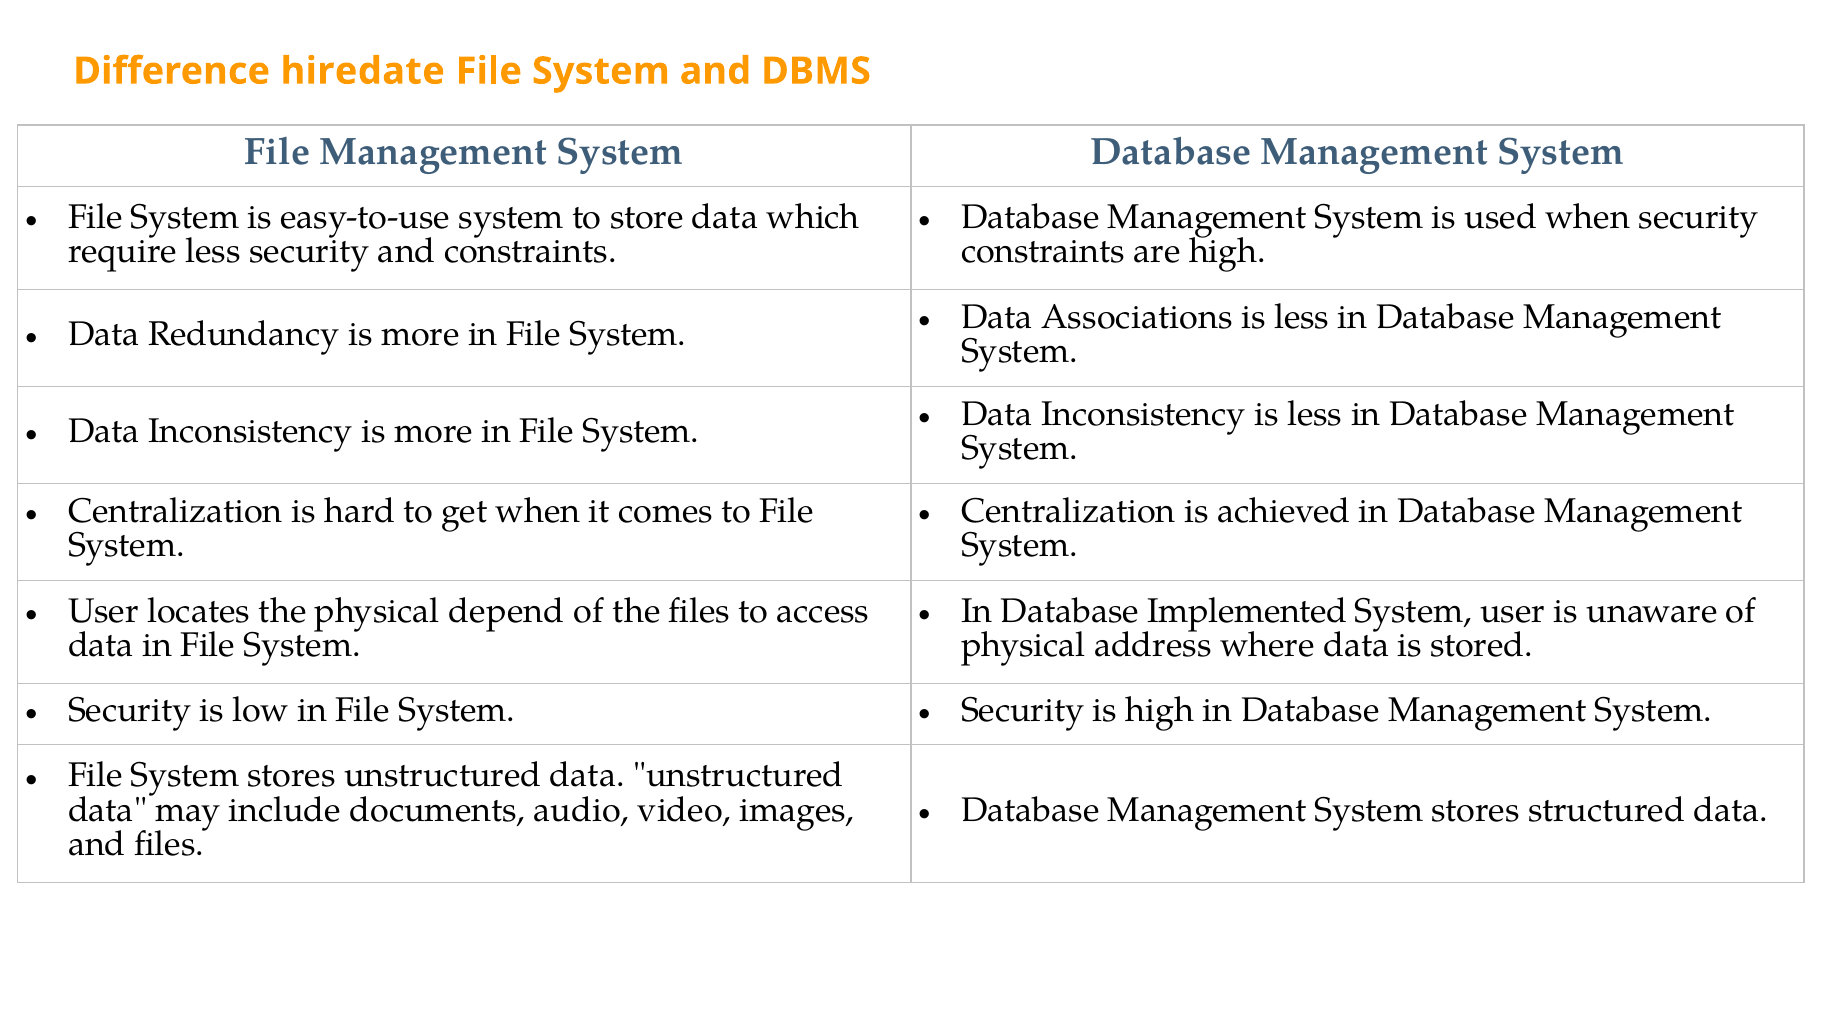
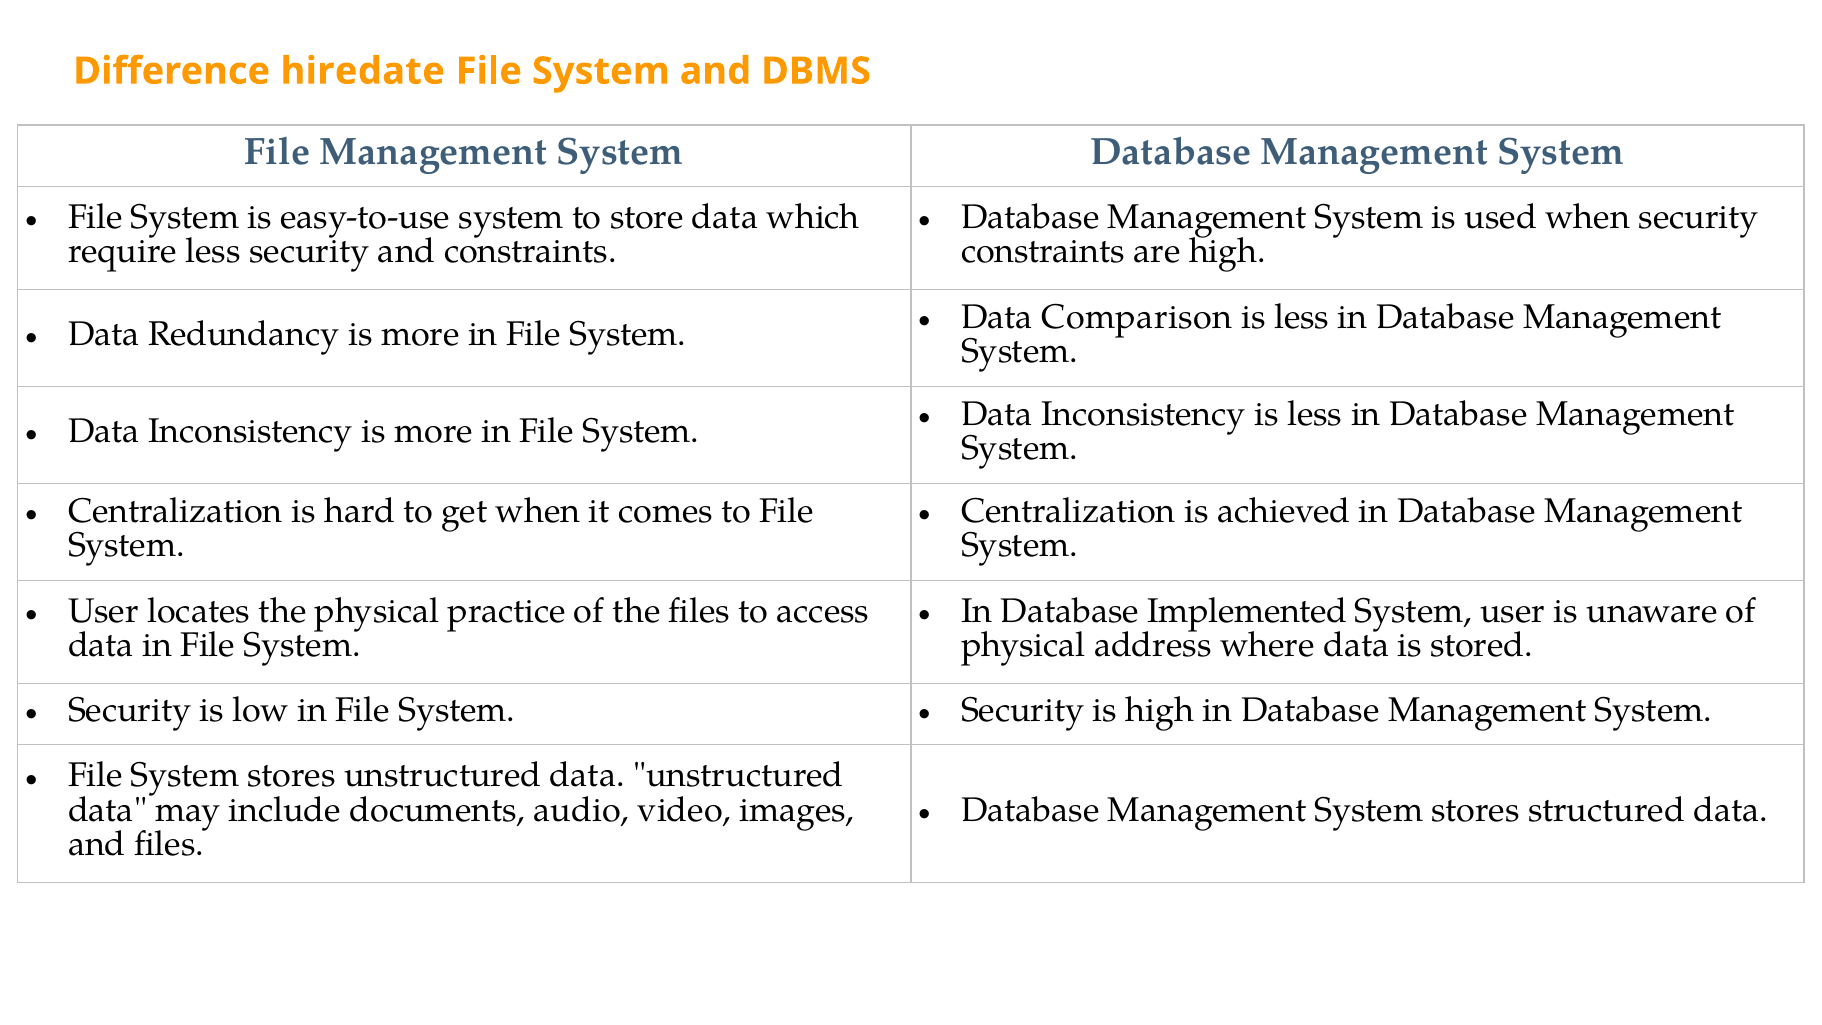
Associations: Associations -> Comparison (1137, 317)
depend: depend -> practice (507, 611)
